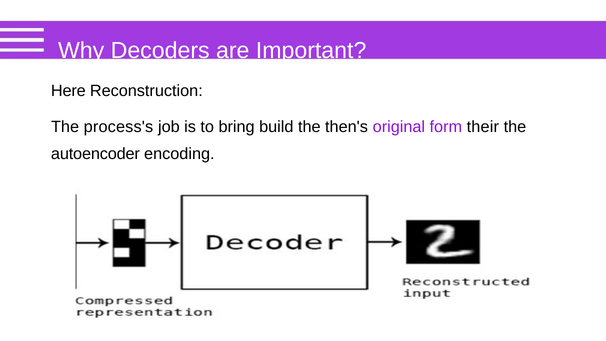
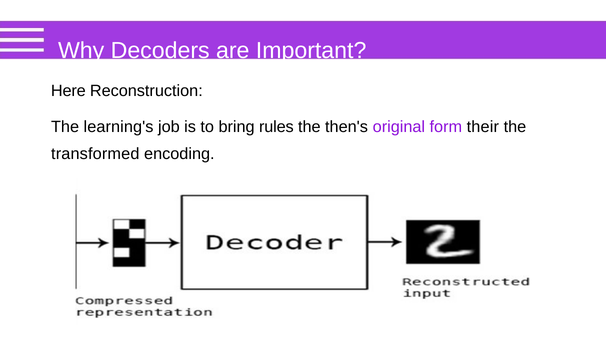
process's: process's -> learning's (119, 127)
build: build -> rules (276, 127)
autoencoder: autoencoder -> transformed (95, 154)
